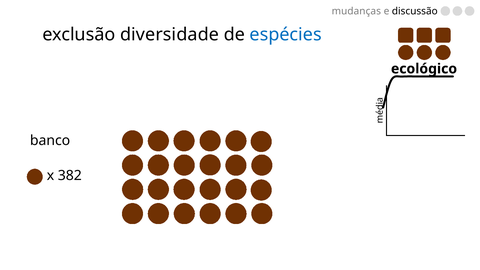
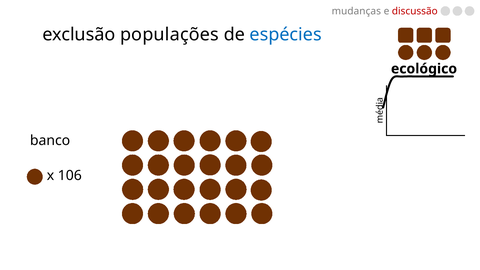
discussão colour: black -> red (415, 11)
diversidade: diversidade -> populações (169, 34)
382: 382 -> 106 (70, 175)
